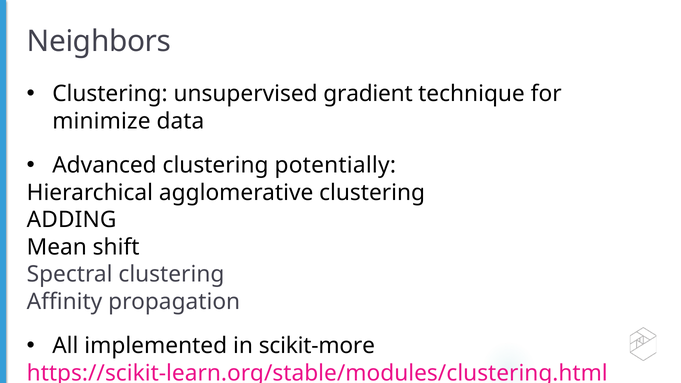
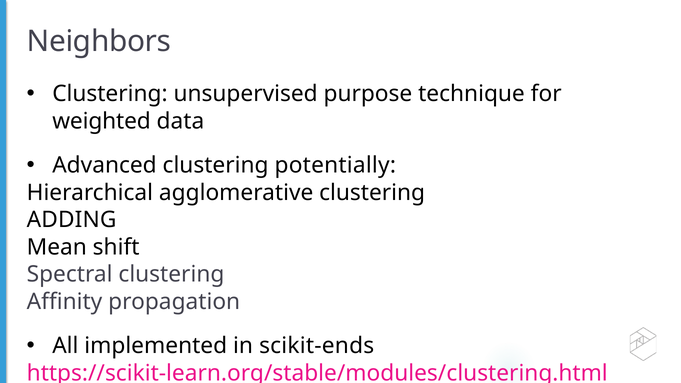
gradient: gradient -> purpose (368, 94)
minimize: minimize -> weighted (102, 121)
scikit-more: scikit-more -> scikit-ends (317, 346)
